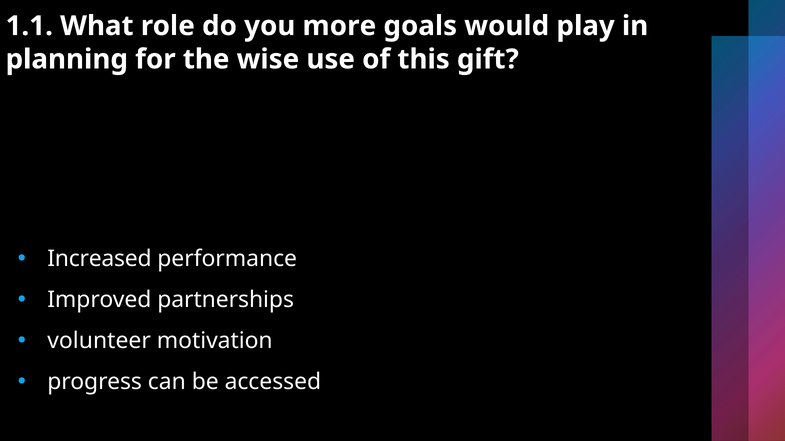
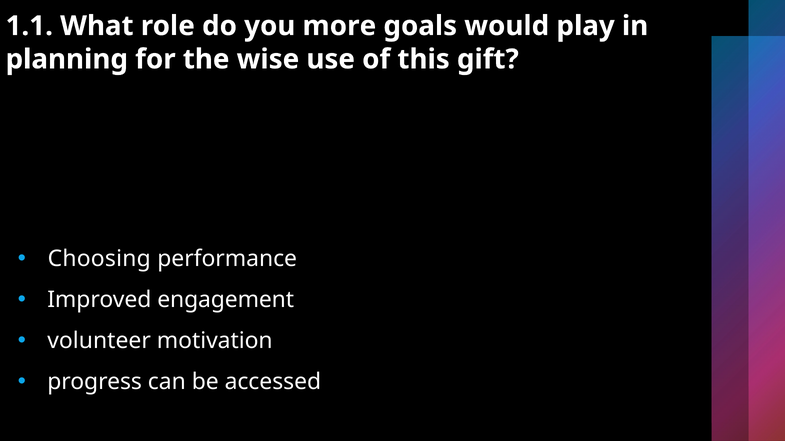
Increased: Increased -> Choosing (99, 259)
partnerships: partnerships -> engagement (226, 300)
